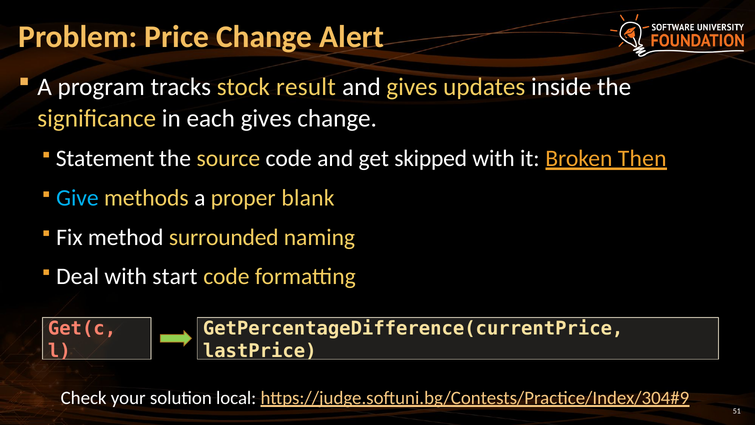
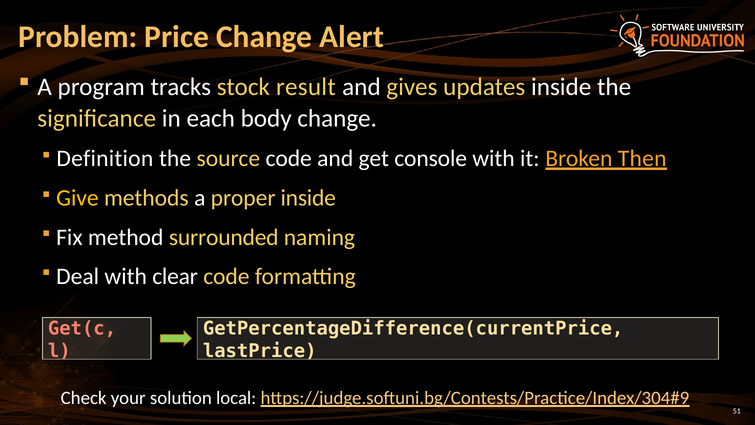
each gives: gives -> body (266, 118)
Statement: Statement -> Definition (105, 158)
skipped: skipped -> console (431, 158)
Give colour: light blue -> yellow (77, 198)
proper blank: blank -> inside (308, 198)
start: start -> clear (175, 276)
